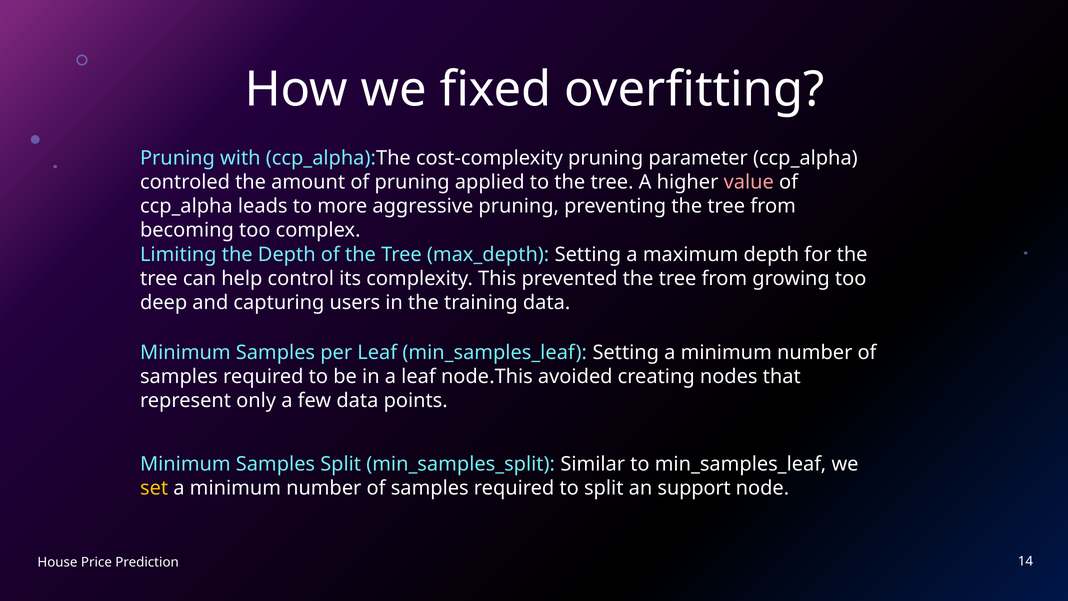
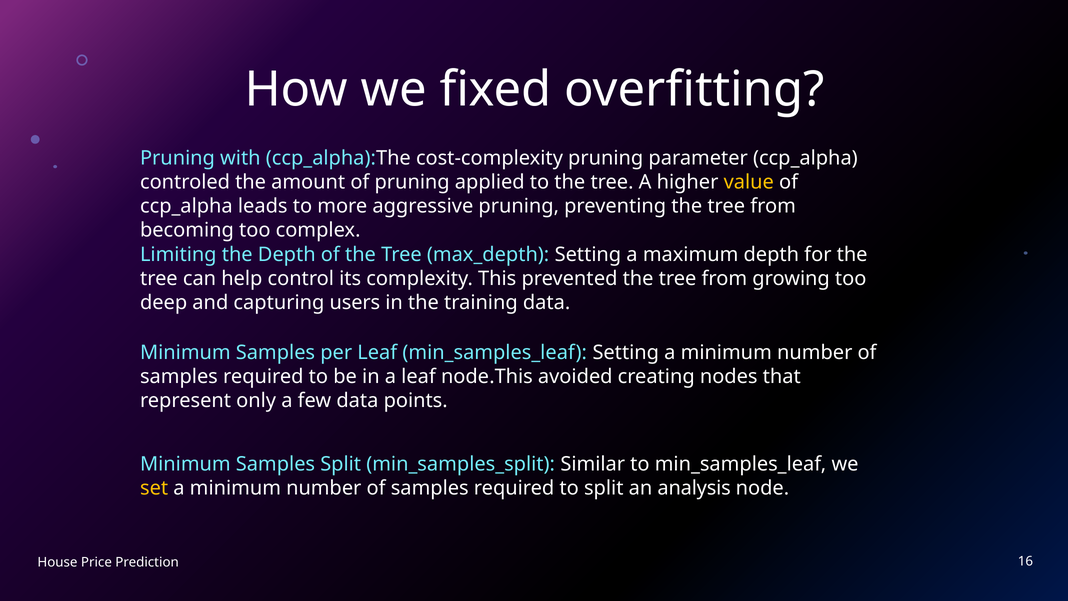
value colour: pink -> yellow (749, 182)
support: support -> analysis (694, 488)
14: 14 -> 16 (1025, 561)
